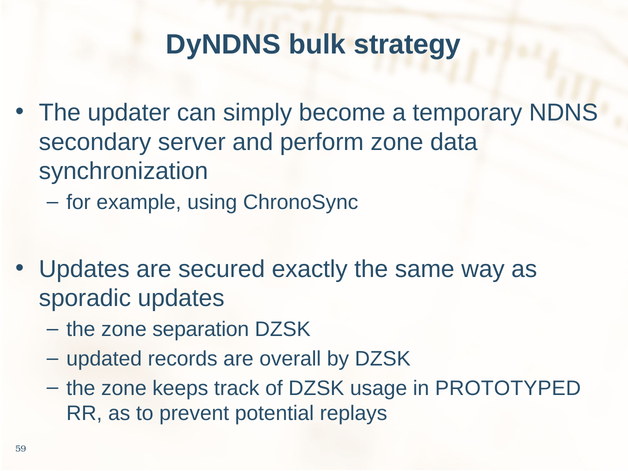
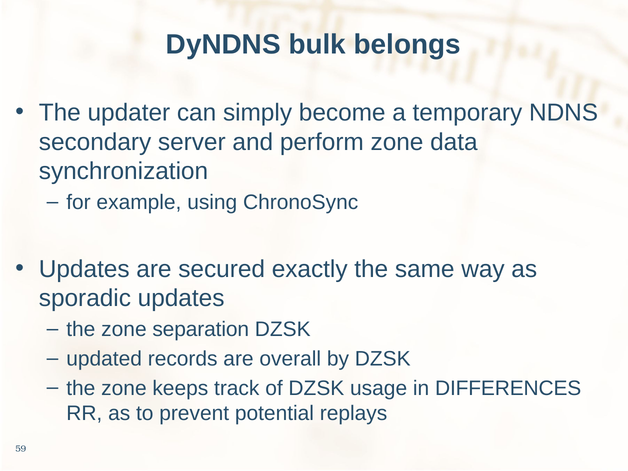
strategy: strategy -> belongs (407, 44)
PROTOTYPED: PROTOTYPED -> DIFFERENCES (508, 388)
